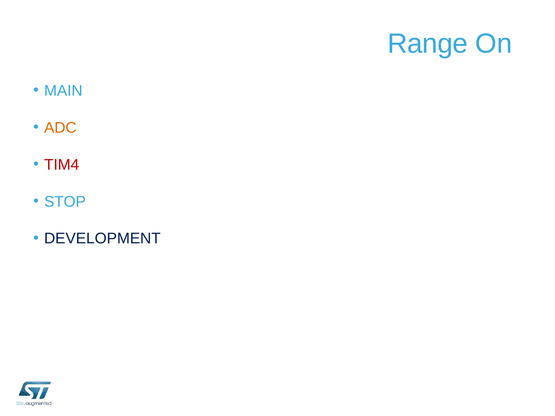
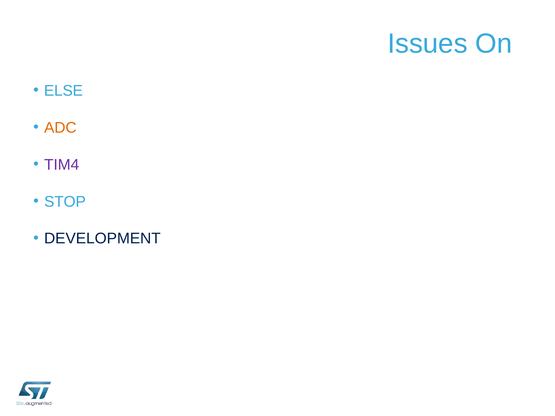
Range: Range -> Issues (428, 44)
MAIN: MAIN -> ELSE (63, 91)
TIM4 colour: red -> purple (62, 165)
